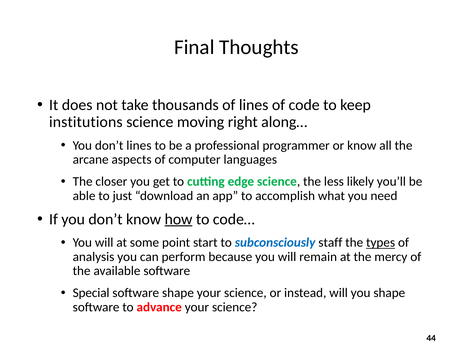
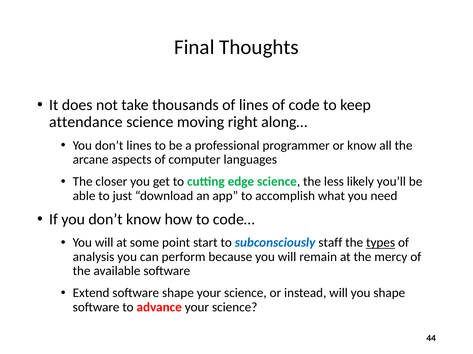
institutions: institutions -> attendance (86, 122)
how underline: present -> none (178, 220)
Special: Special -> Extend (91, 294)
